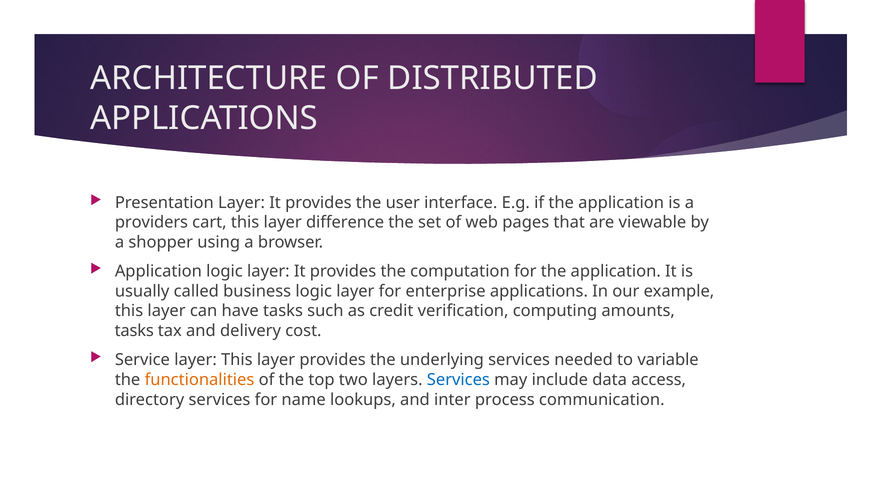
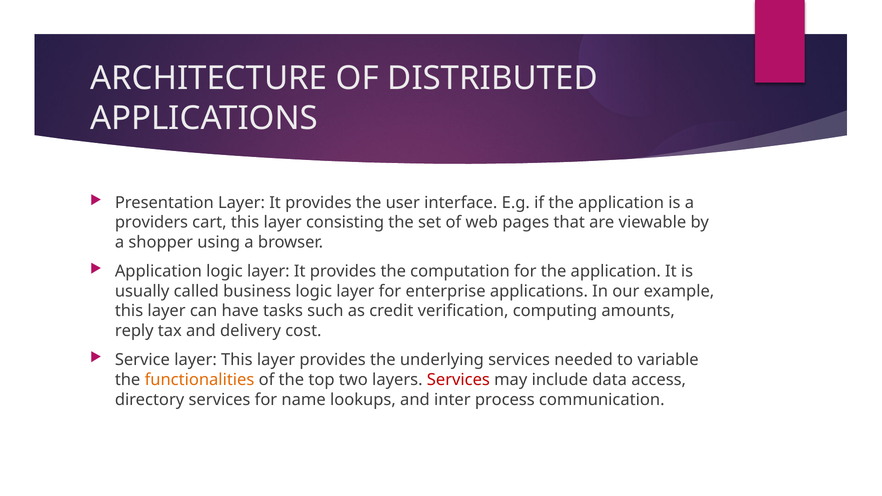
difference: difference -> consisting (345, 223)
tasks: tasks -> reply (134, 331)
Services colour: blue -> red (458, 380)
